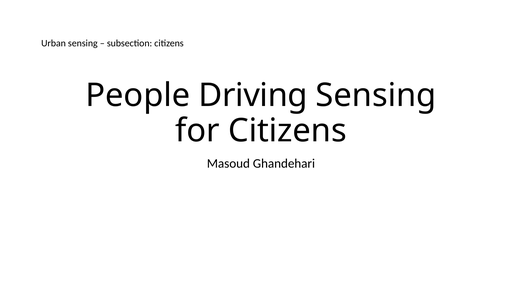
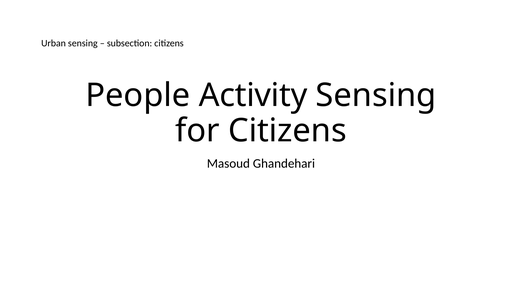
Driving: Driving -> Activity (253, 95)
